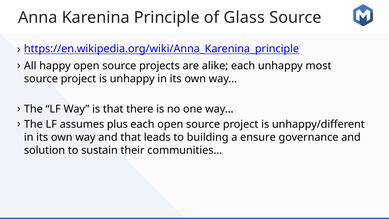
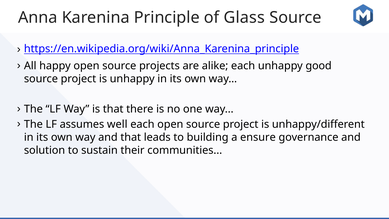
most: most -> good (319, 66)
plus: plus -> well (117, 124)
